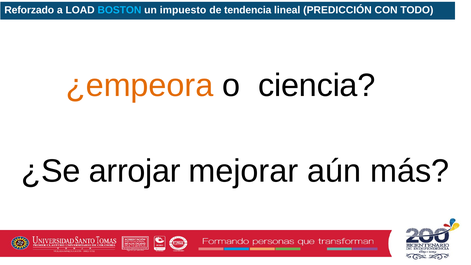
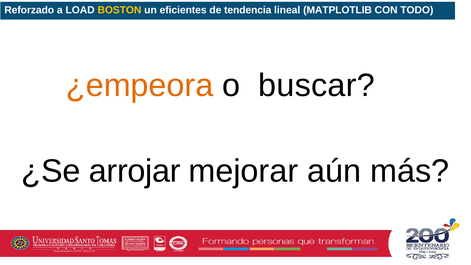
BOSTON colour: light blue -> yellow (119, 10)
impuesto: impuesto -> eficientes (183, 10)
PREDICCIÓN: PREDICCIÓN -> MATPLOTLIB (338, 10)
ciencia: ciencia -> buscar (317, 86)
